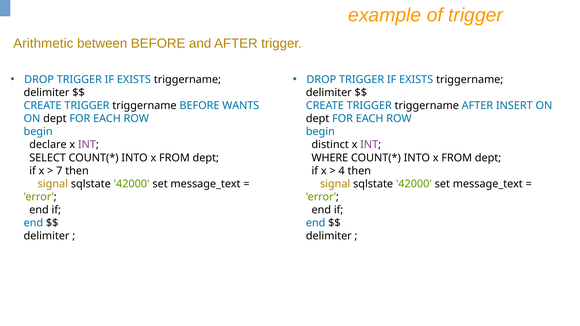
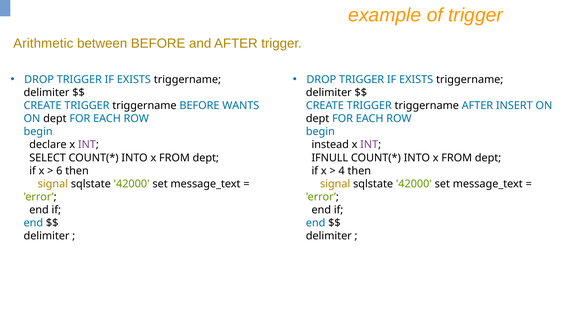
distinct: distinct -> instead (330, 145)
WHERE: WHERE -> IFNULL (330, 158)
7: 7 -> 6 (59, 171)
